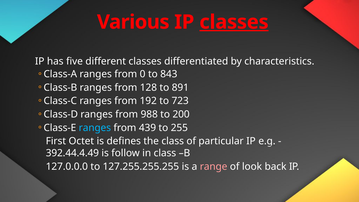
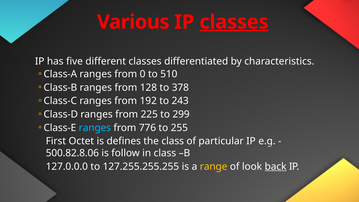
843: 843 -> 510 (169, 74)
891: 891 -> 378 (180, 87)
723: 723 -> 243 (180, 101)
988: 988 -> 225 (149, 114)
200: 200 -> 299 (181, 114)
439: 439 -> 776 (147, 128)
392.44.4.49: 392.44.4.49 -> 500.82.8.06 (72, 153)
range colour: pink -> yellow (214, 166)
back underline: none -> present (276, 166)
